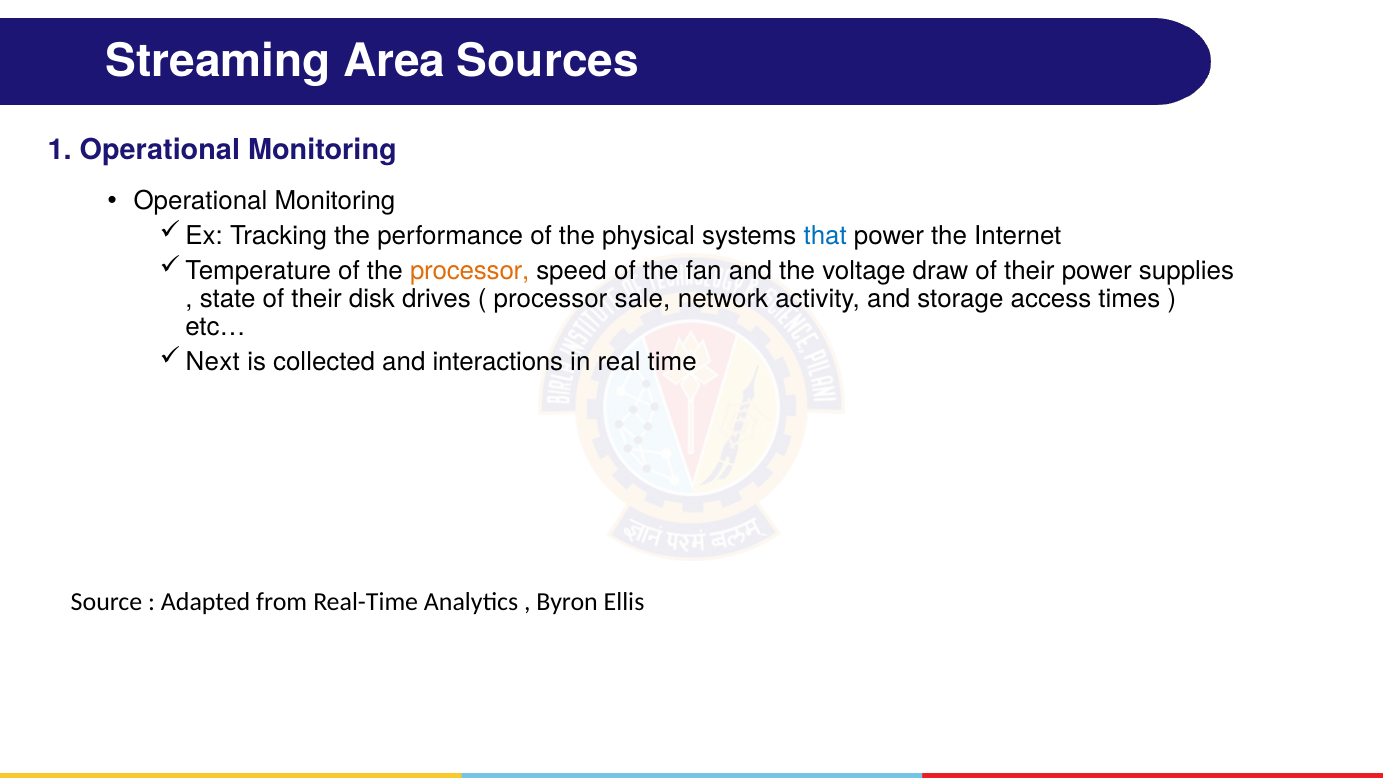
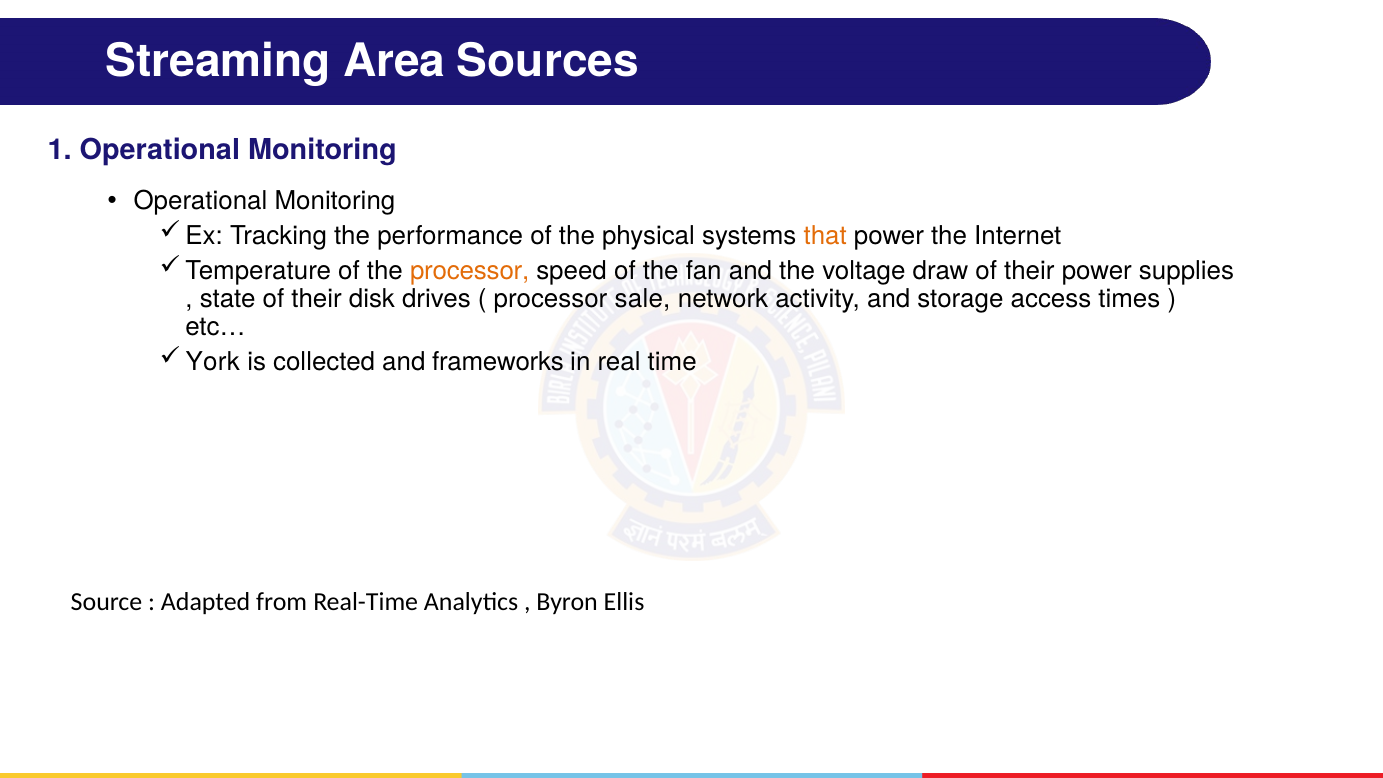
that colour: blue -> orange (825, 236)
Next: Next -> York (213, 362)
interactions: interactions -> frameworks (498, 362)
